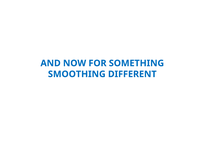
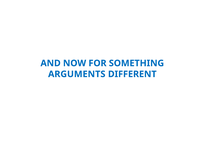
SMOOTHING: SMOOTHING -> ARGUMENTS (77, 74)
